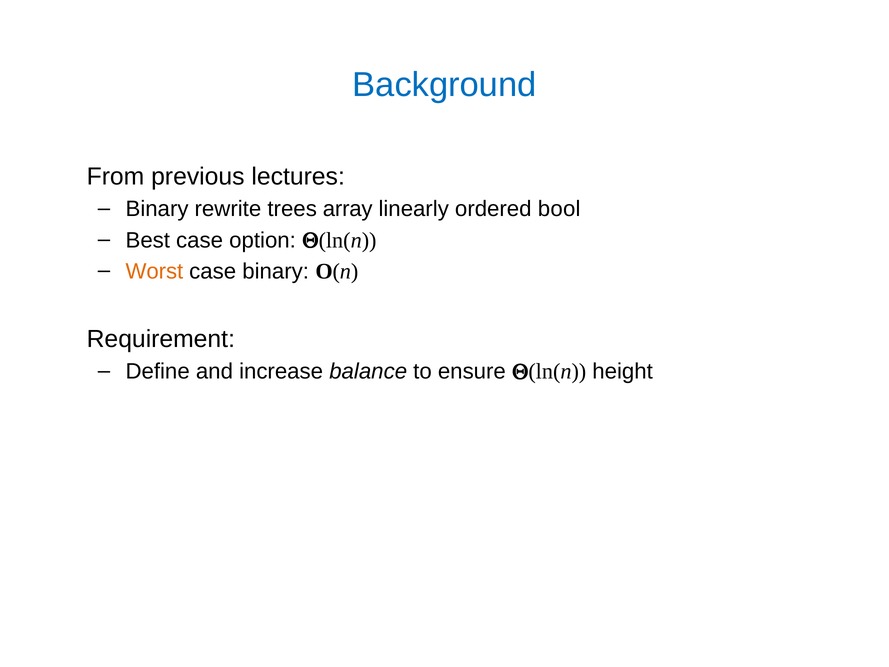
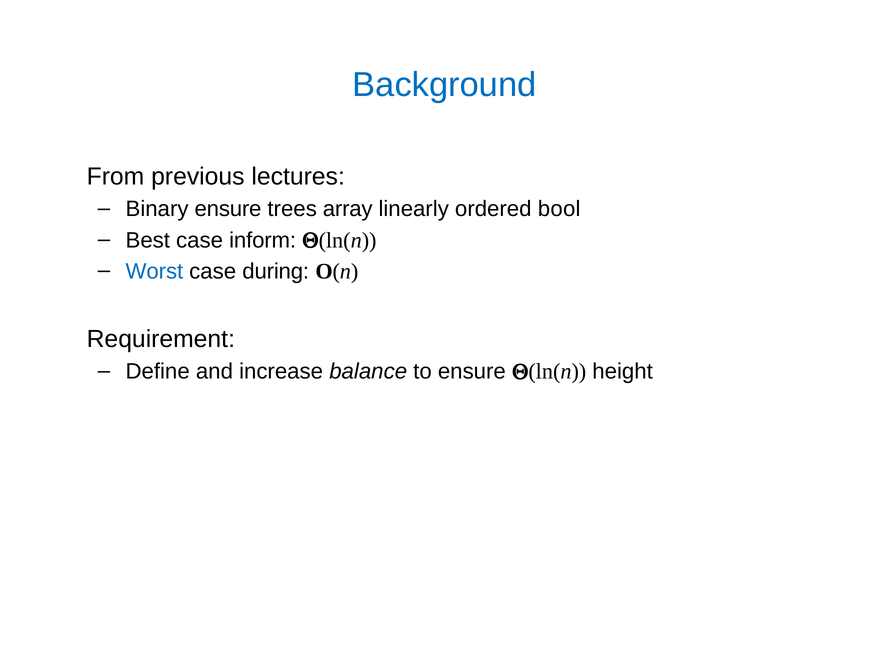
Binary rewrite: rewrite -> ensure (228, 209)
option: option -> inform (263, 240)
Worst colour: orange -> blue (154, 271)
case binary: binary -> during (276, 271)
